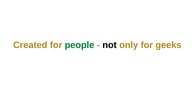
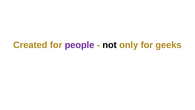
people colour: green -> purple (80, 45)
